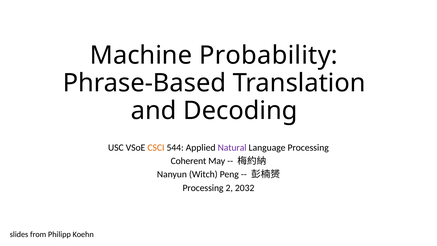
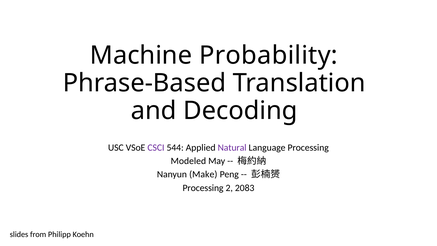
CSCI colour: orange -> purple (156, 148)
Coherent: Coherent -> Modeled (188, 161)
Witch: Witch -> Make (203, 174)
2032: 2032 -> 2083 (245, 188)
